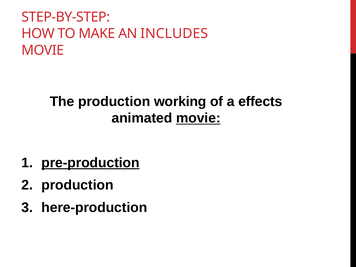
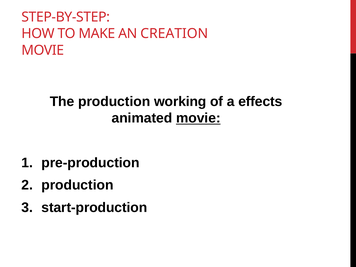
INCLUDES: INCLUDES -> CREATION (174, 34)
pre-production underline: present -> none (90, 163)
here-production: here-production -> start-production (94, 207)
